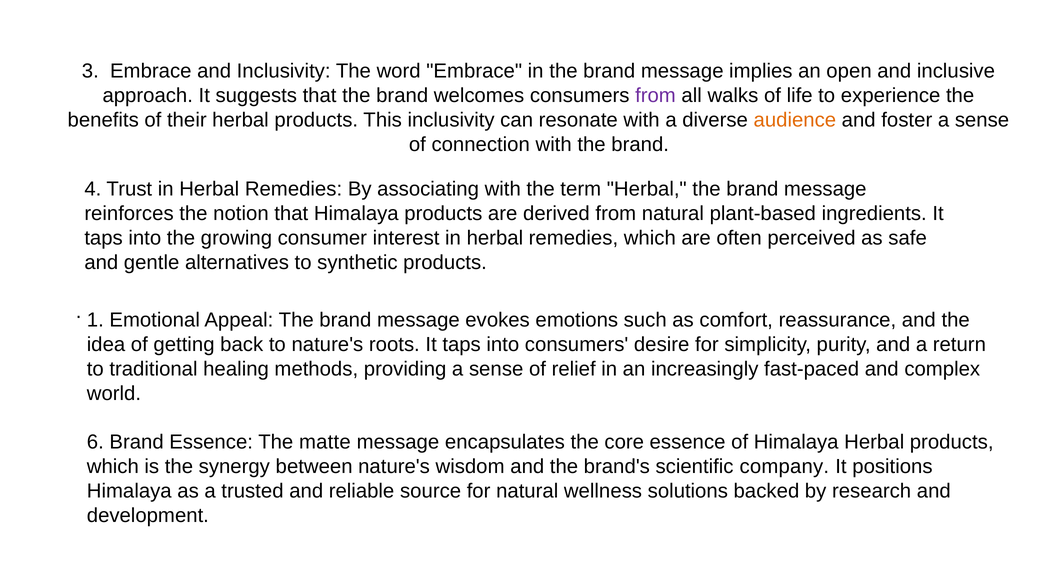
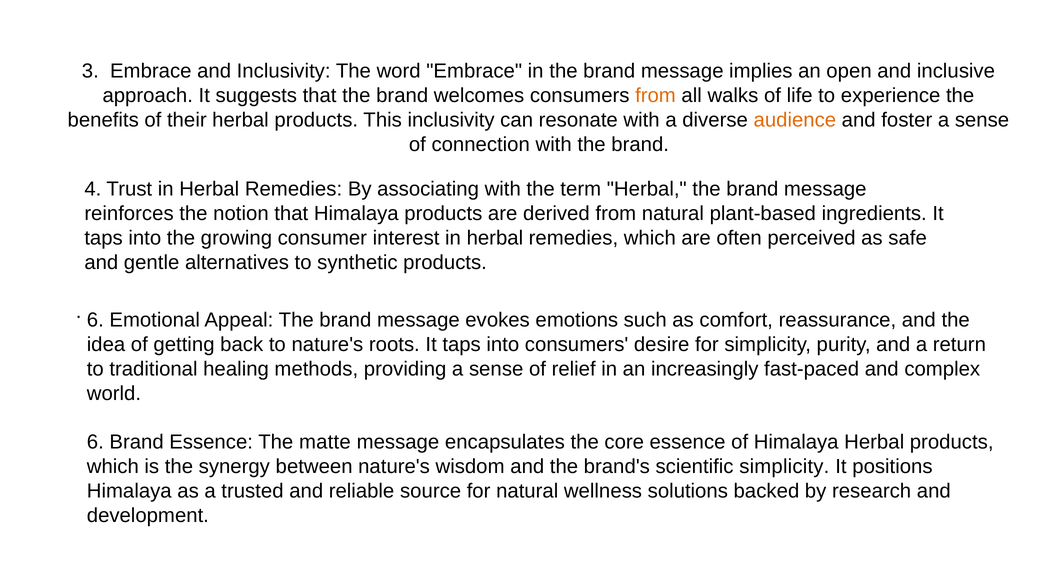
from colour: purple -> orange (655, 96)
1: 1 -> 6 (95, 320)
scientific company: company -> simplicity (784, 467)
